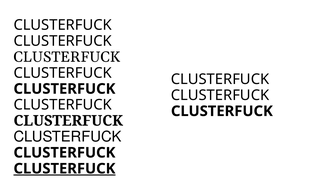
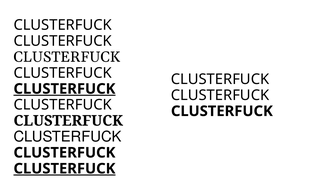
CLUSTERFUCK underline: none -> present (64, 89)
